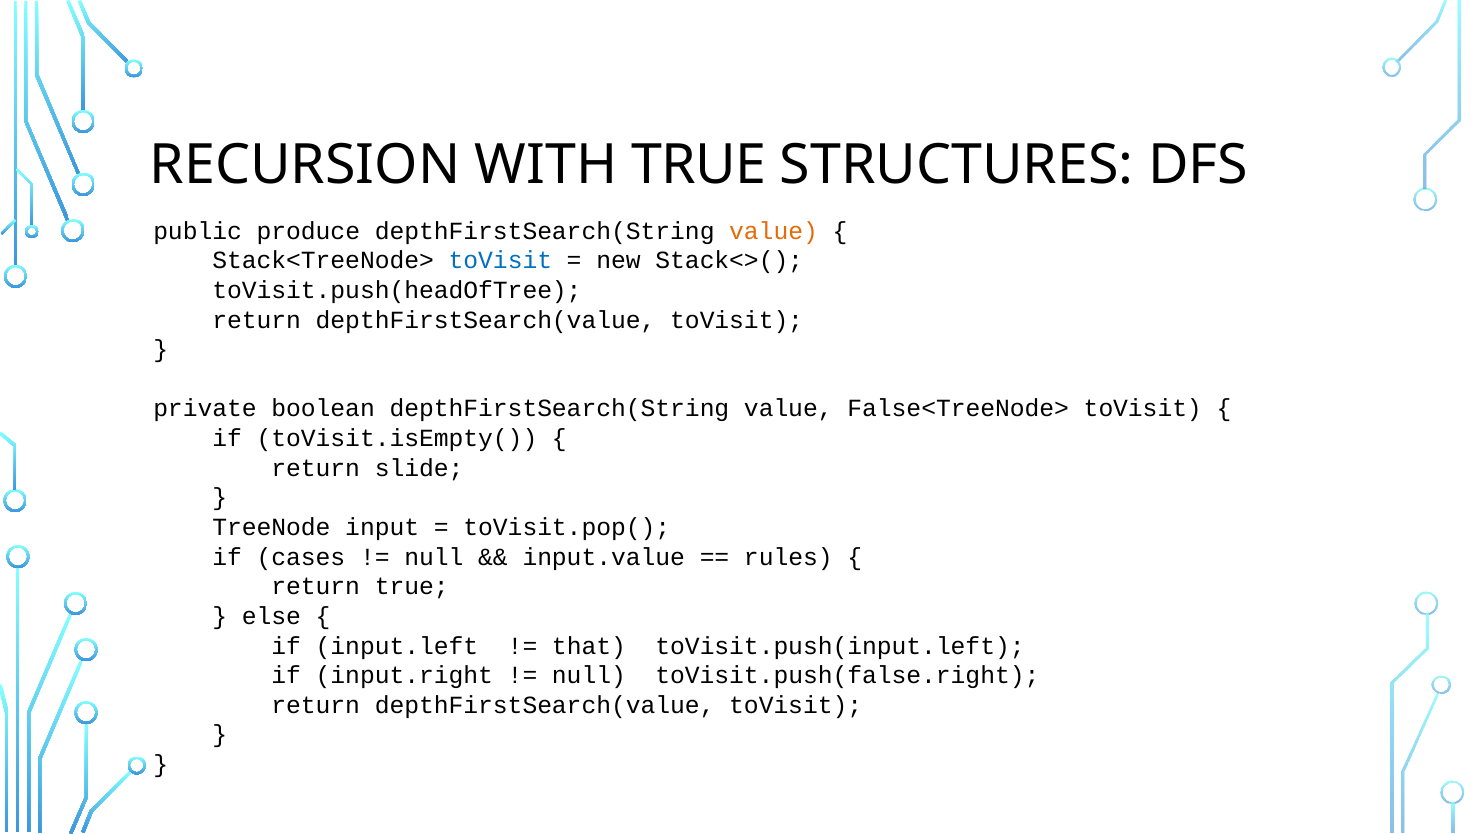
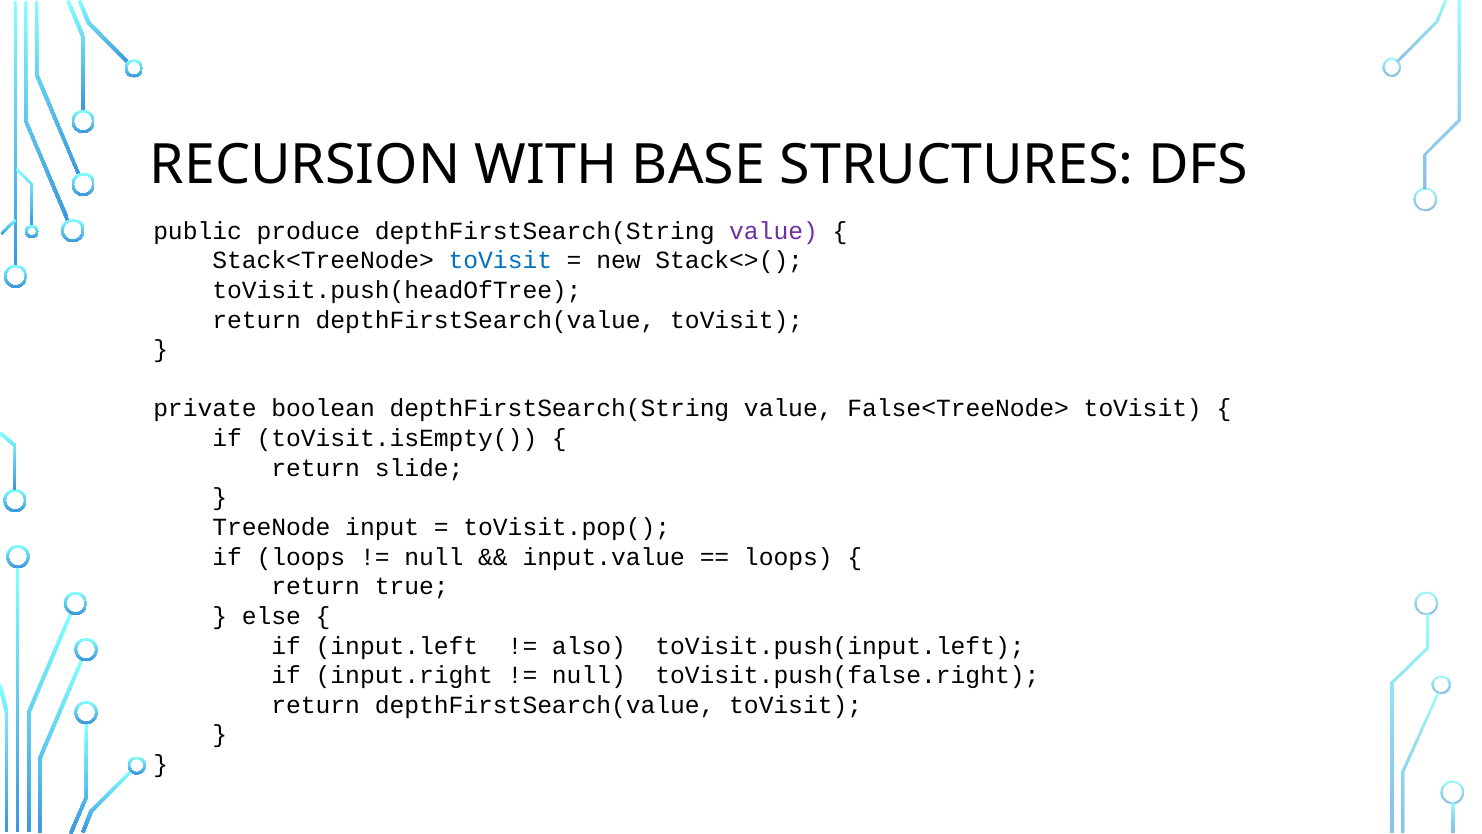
WITH TRUE: TRUE -> BASE (699, 165)
value colour: orange -> purple (774, 231)
if cases: cases -> loops (301, 557)
rules: rules -> loops (788, 557)
that: that -> also (589, 646)
